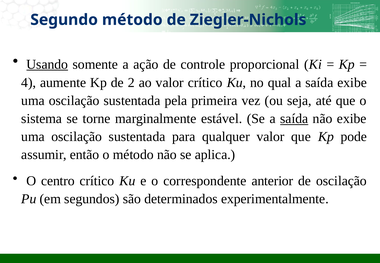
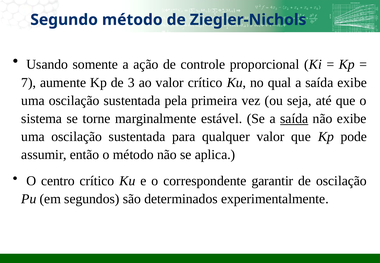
Usando underline: present -> none (47, 64)
4: 4 -> 7 (29, 83)
2: 2 -> 3 (131, 83)
anterior: anterior -> garantir (272, 181)
